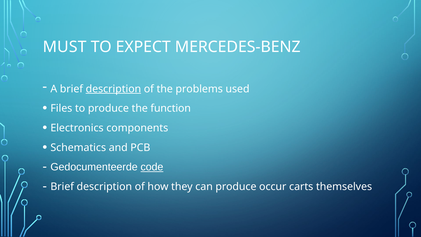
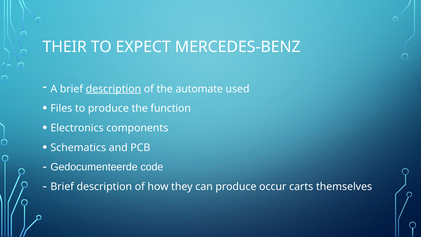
MUST: MUST -> THEIR (65, 47)
problems: problems -> automate (199, 89)
code underline: present -> none (152, 167)
